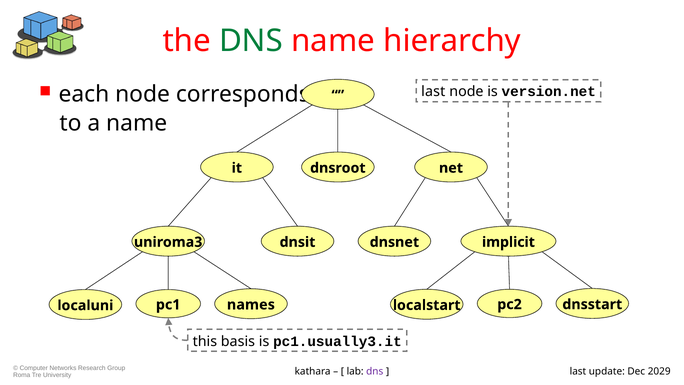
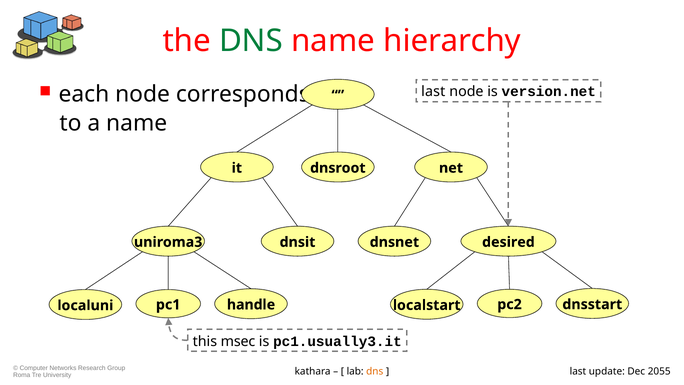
implicit: implicit -> desired (508, 242)
names: names -> handle (251, 305)
basis: basis -> msec (238, 341)
dns colour: purple -> orange (375, 371)
2029: 2029 -> 2055 (659, 371)
